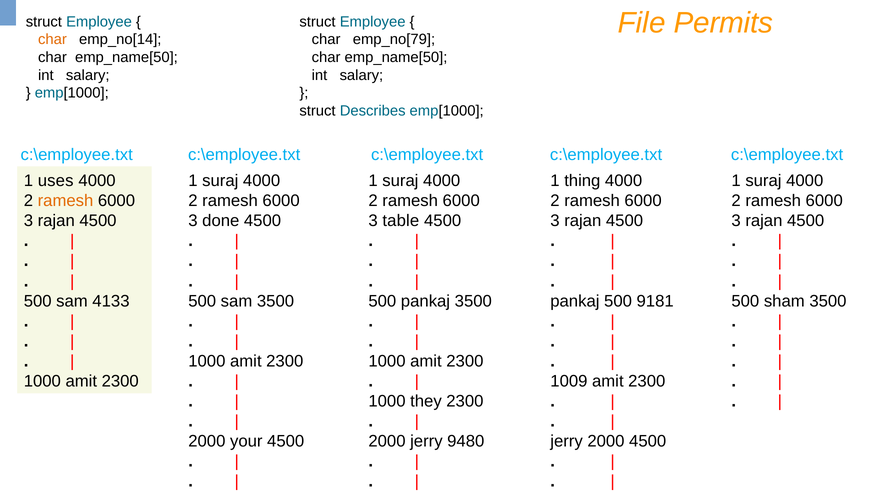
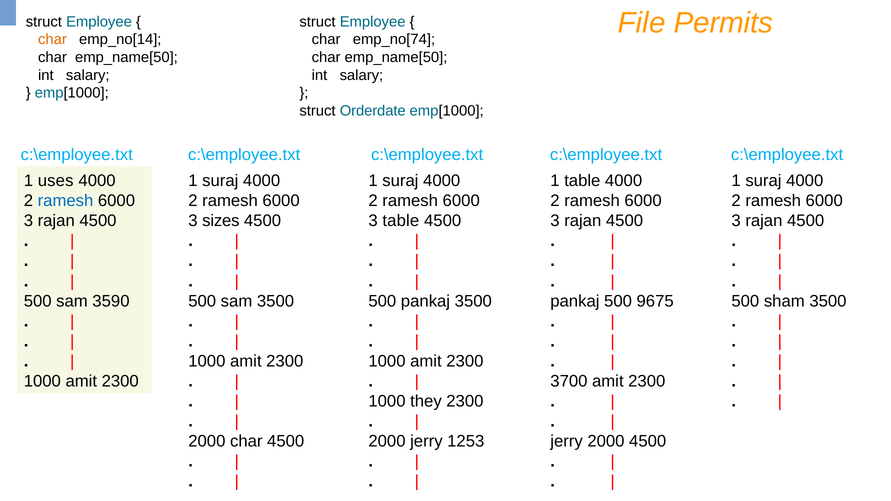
emp_no[79: emp_no[79 -> emp_no[74 (394, 40)
Describes: Describes -> Orderdate (373, 111)
1 thing: thing -> table (582, 181)
ramesh colour: orange -> blue (65, 201)
done: done -> sizes (221, 221)
4133: 4133 -> 3590 (111, 301)
9181: 9181 -> 9675 (655, 301)
1009: 1009 -> 3700 (569, 381)
2000 your: your -> char (246, 441)
9480: 9480 -> 1253 (466, 441)
